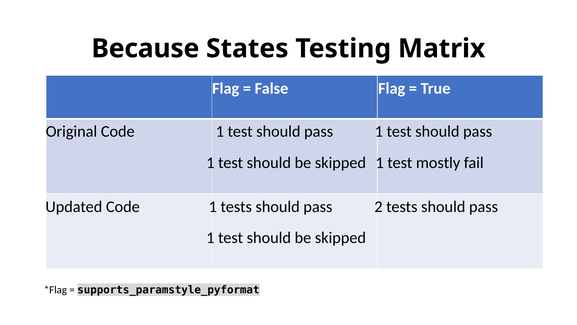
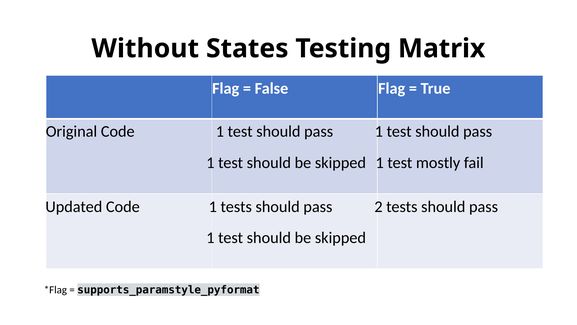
Because: Because -> Without (145, 48)
